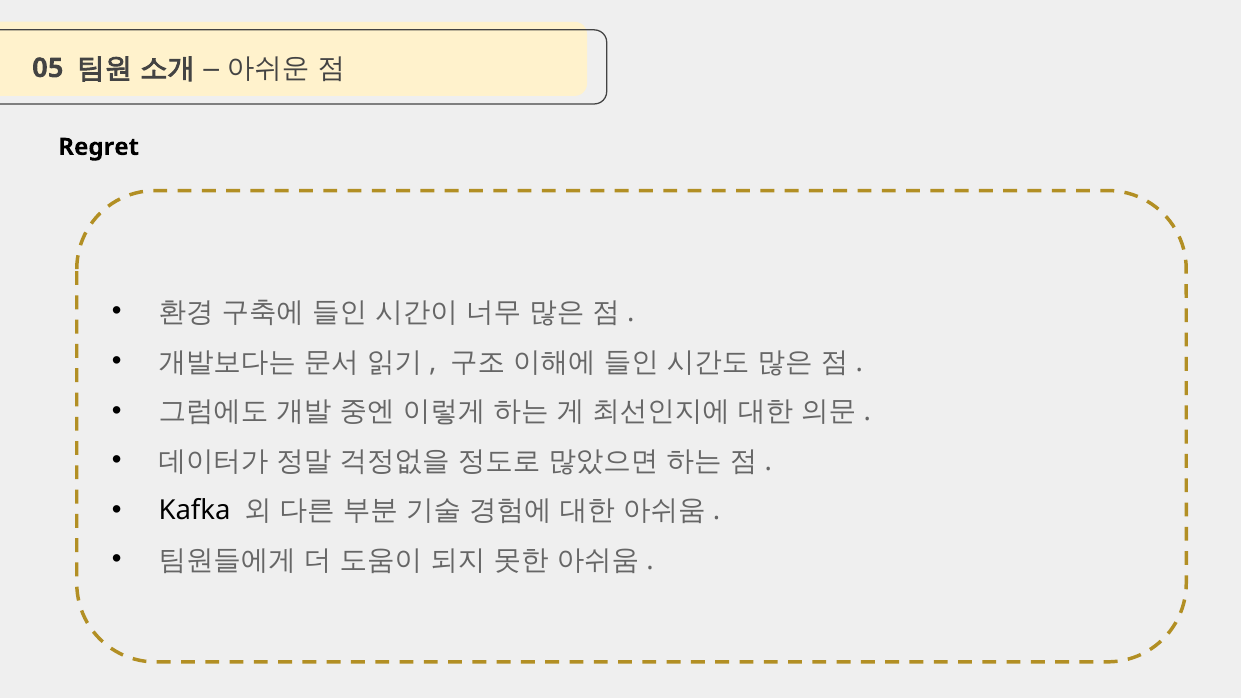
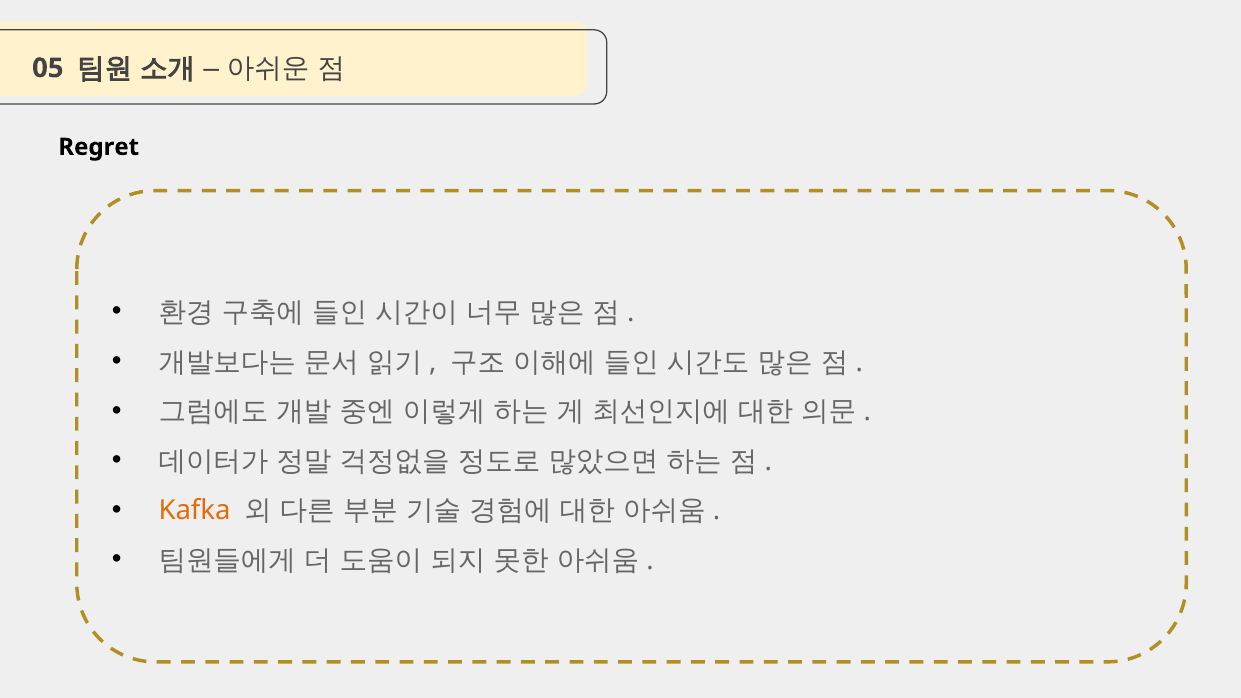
Kafka colour: black -> orange (195, 511)
